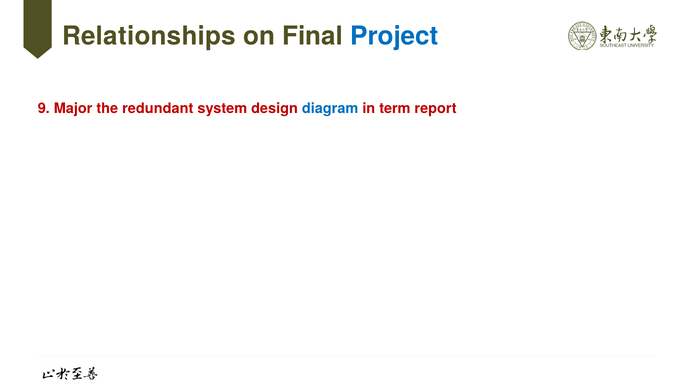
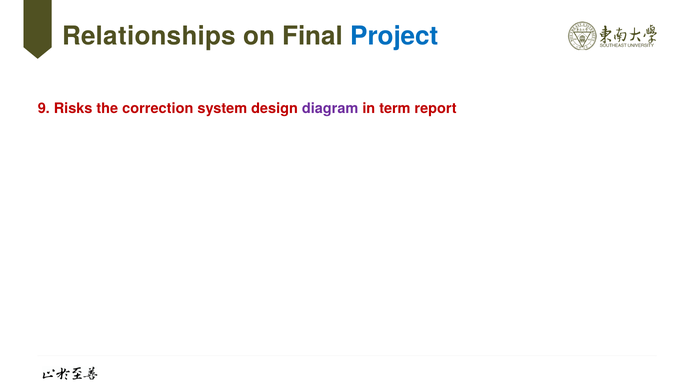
Major: Major -> Risks (73, 109)
redundant: redundant -> correction (158, 109)
diagram colour: blue -> purple (330, 109)
